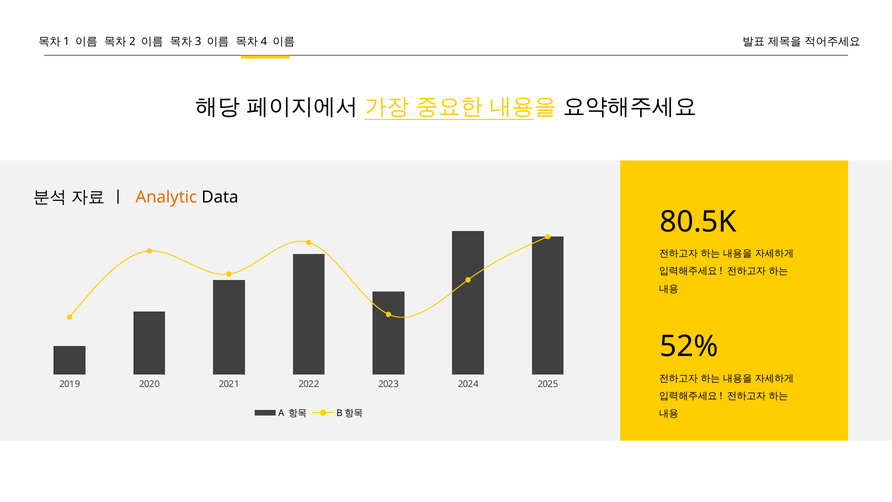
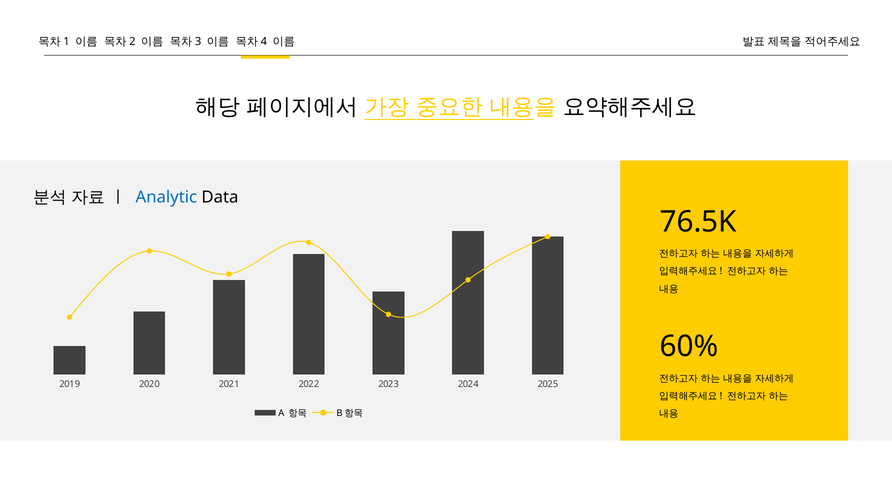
Analytic colour: orange -> blue (166, 197)
80.5K: 80.5K -> 76.5K (698, 222)
52%: 52% -> 60% (689, 346)
